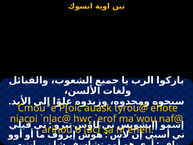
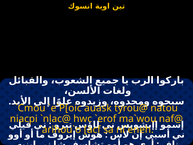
ehote: ehote -> natou (164, 108)
